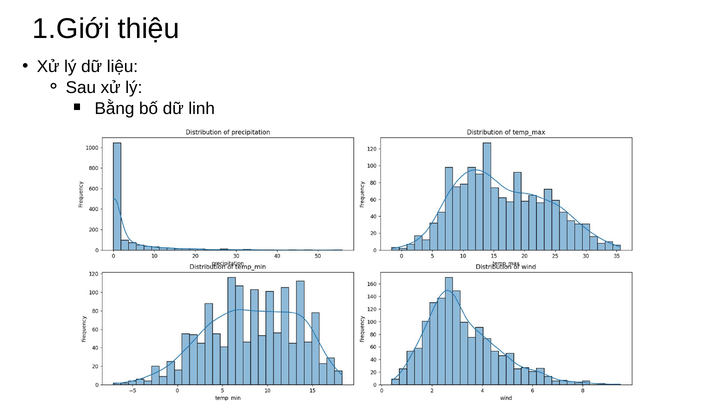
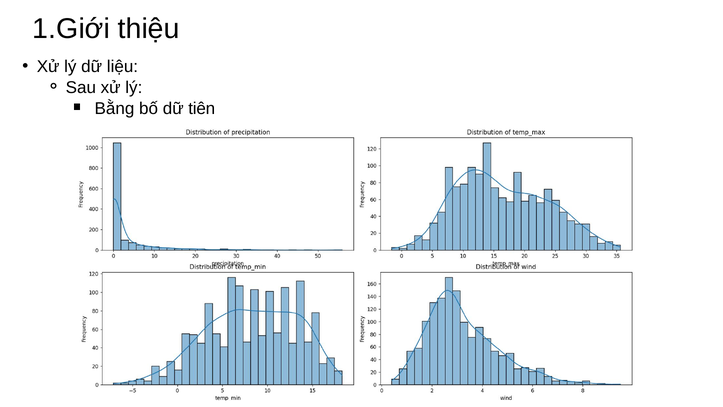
linh: linh -> tiên (202, 108)
